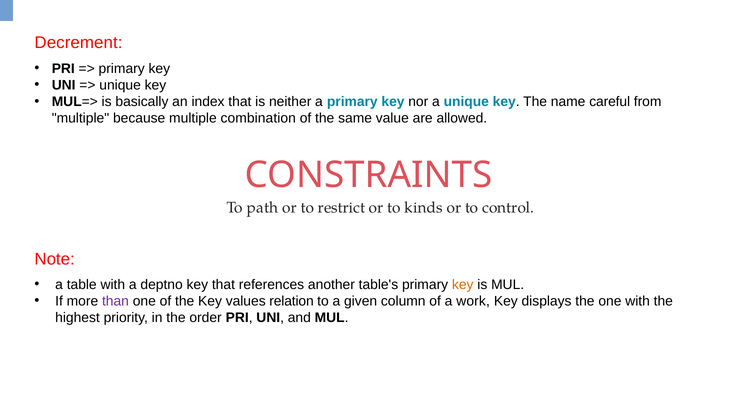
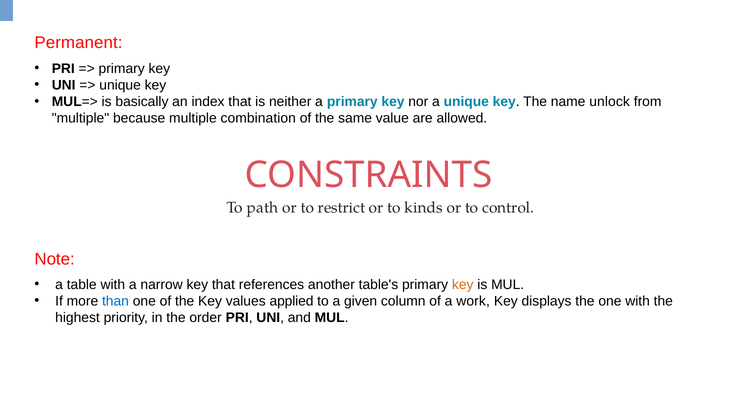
Decrement: Decrement -> Permanent (78, 43)
careful: careful -> unlock (610, 102)
deptno: deptno -> narrow (162, 285)
than colour: purple -> blue (115, 301)
relation: relation -> applied (292, 301)
